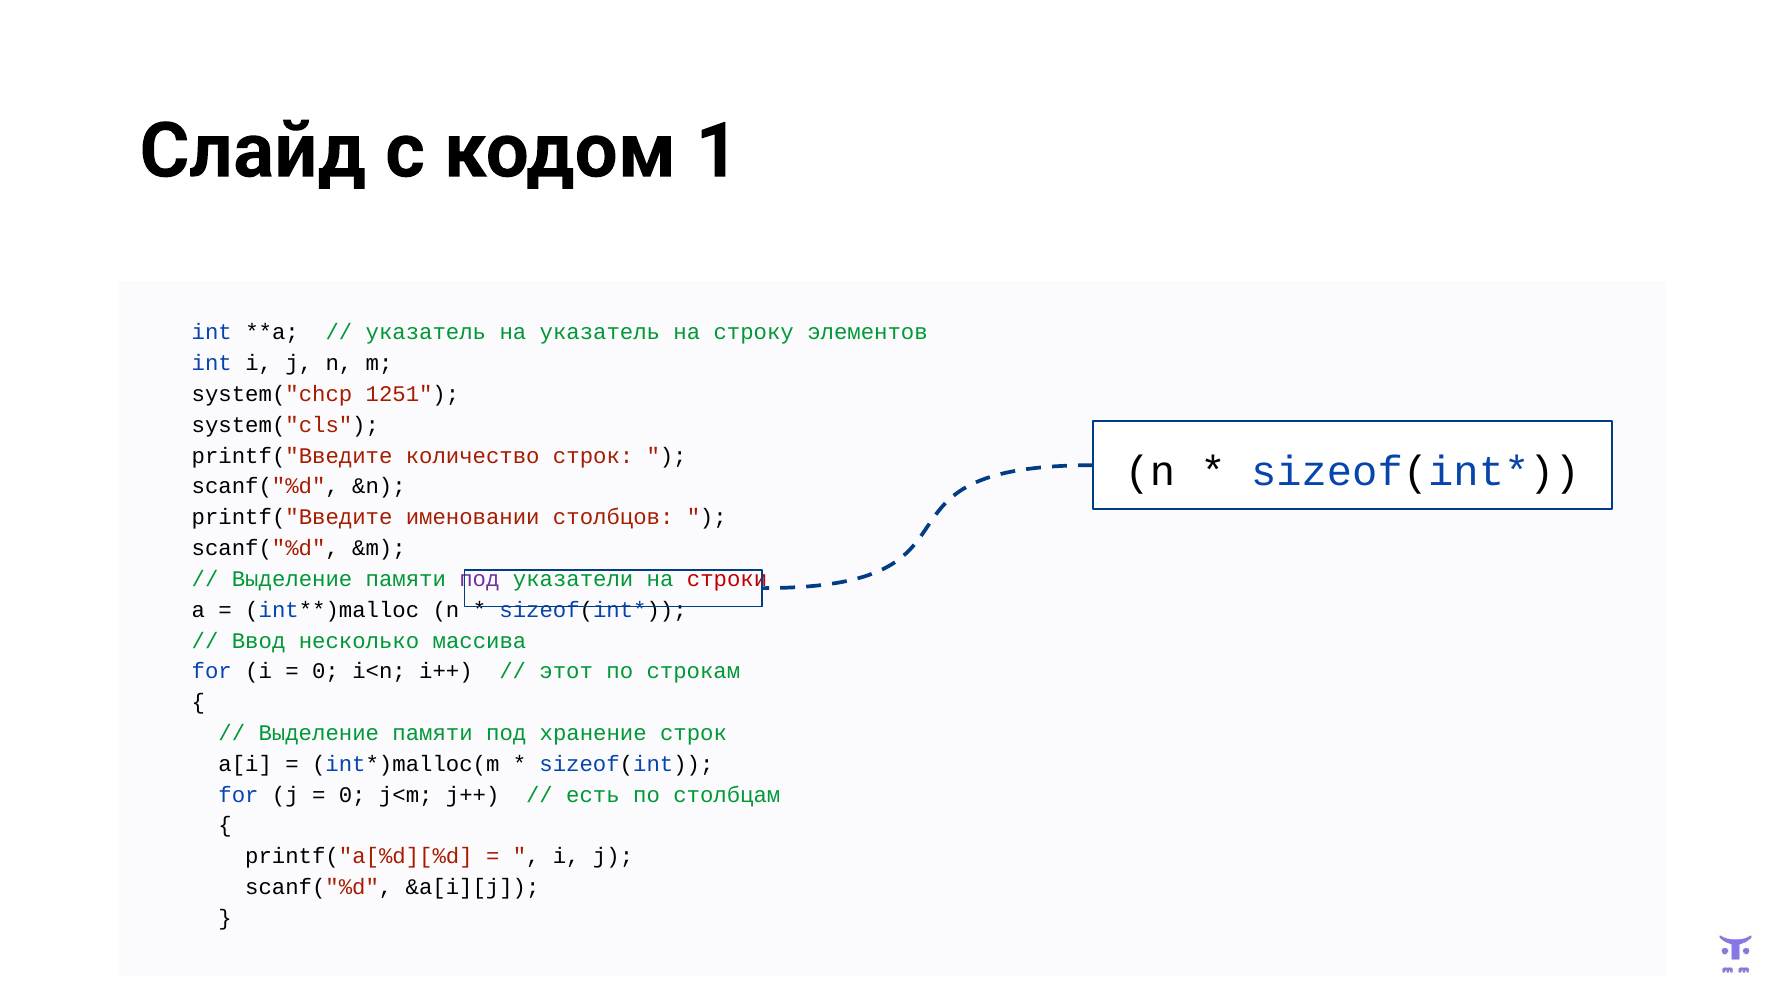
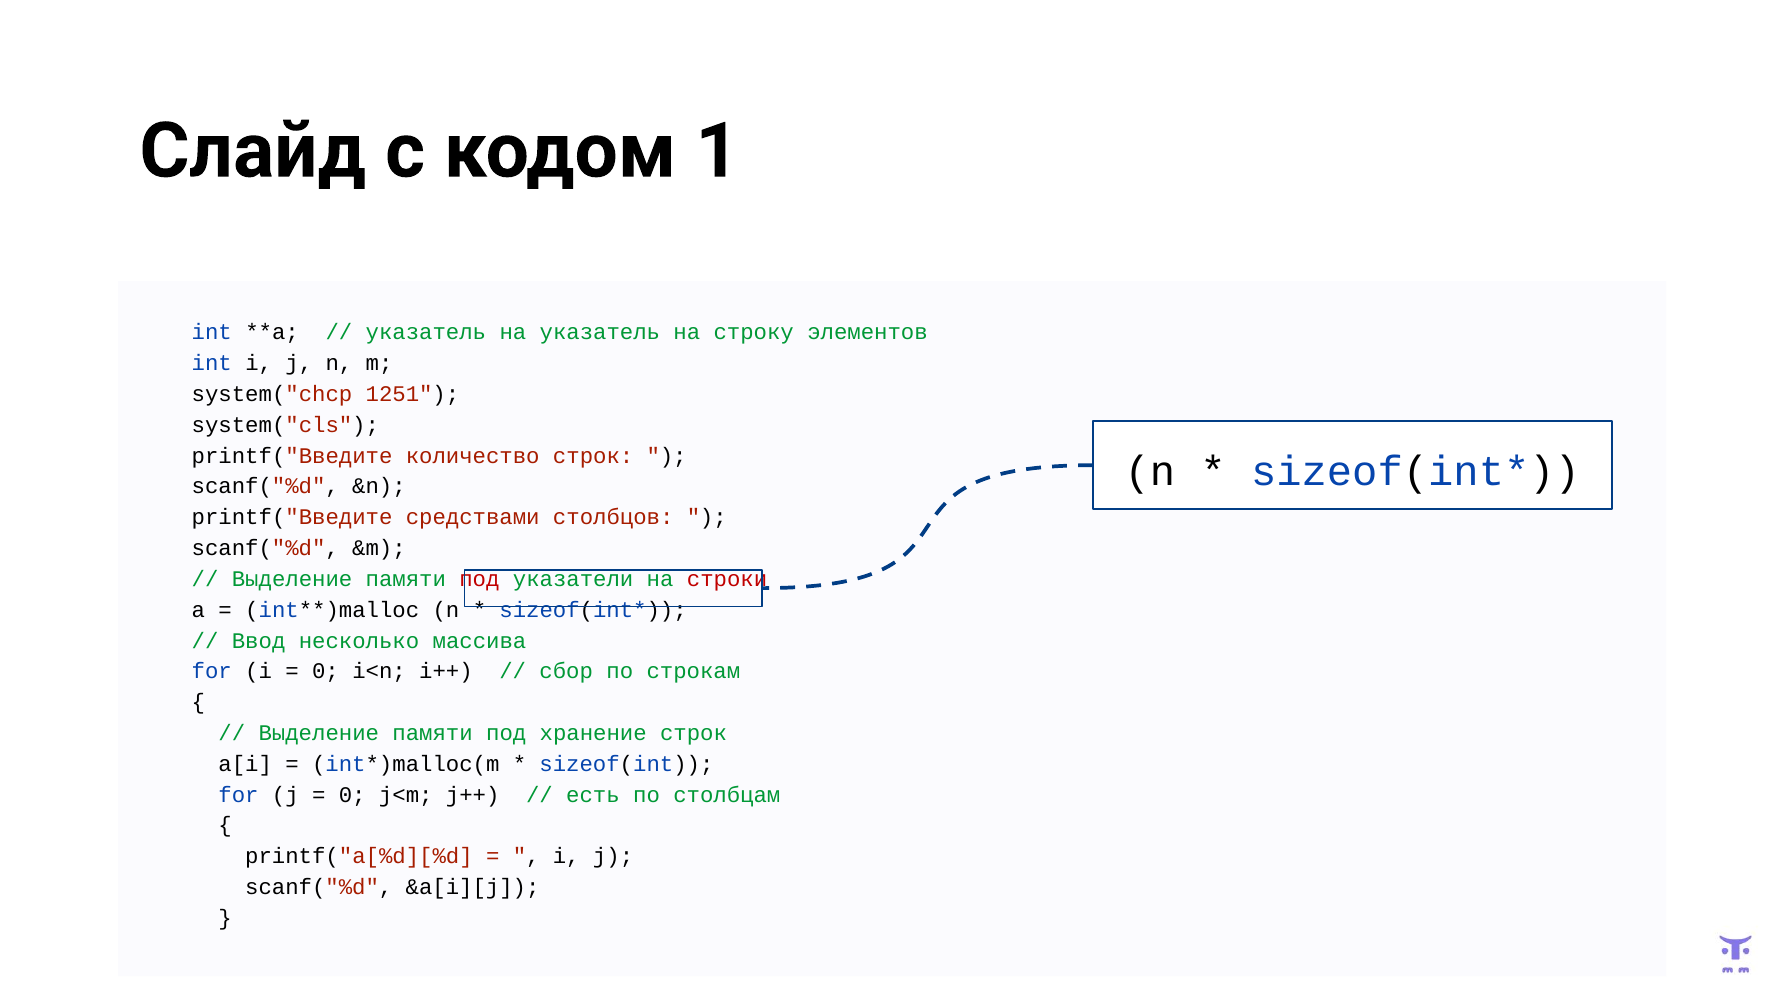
именовании: именовании -> средствами (473, 517)
под colour: purple -> red (479, 579)
этот: этот -> сбор (566, 671)
